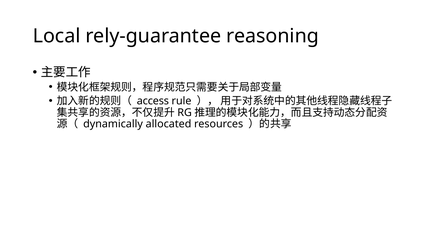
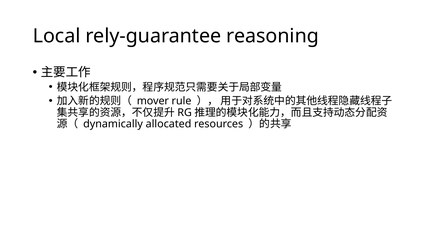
access: access -> mover (153, 101)
